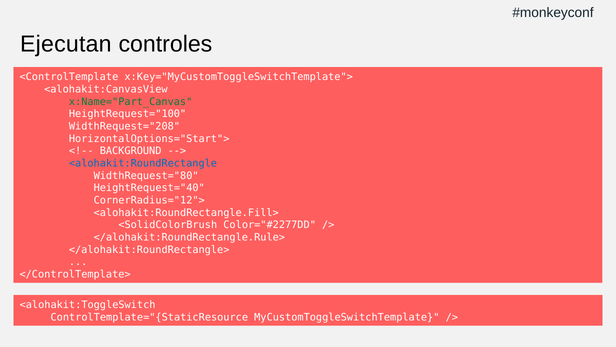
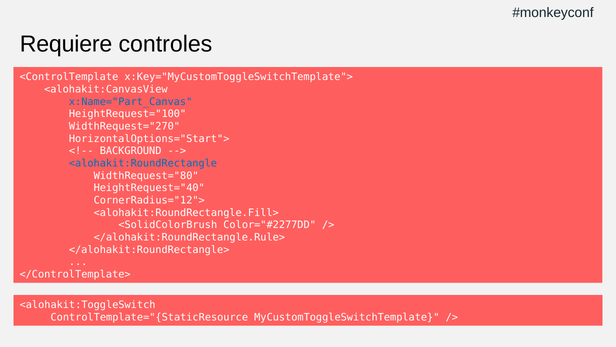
Ejecutan: Ejecutan -> Requiere (66, 44)
x:Name="Part_Canvas colour: green -> blue (131, 102)
WidthRequest="208: WidthRequest="208 -> WidthRequest="270 (124, 126)
